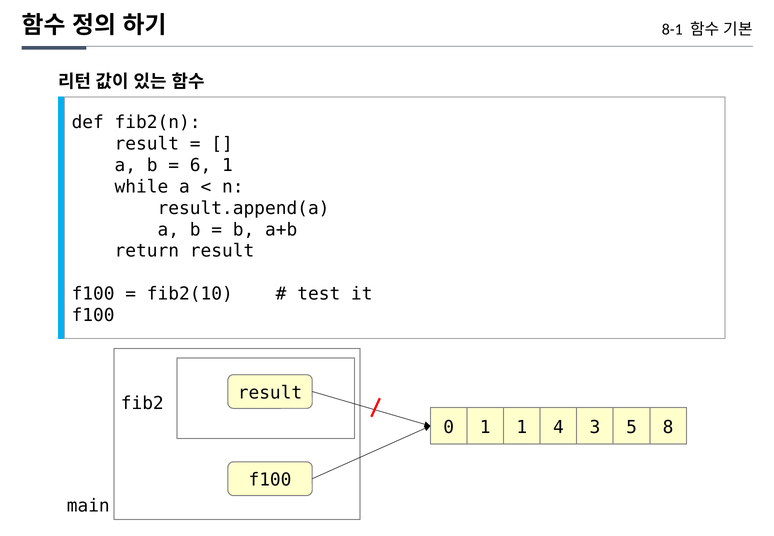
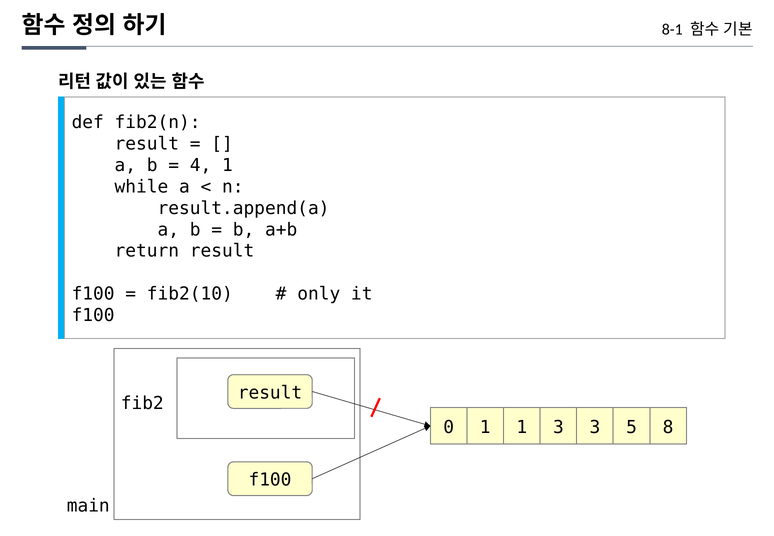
6: 6 -> 4 (201, 165)
test: test -> only (319, 294)
1 4: 4 -> 3 (558, 427)
